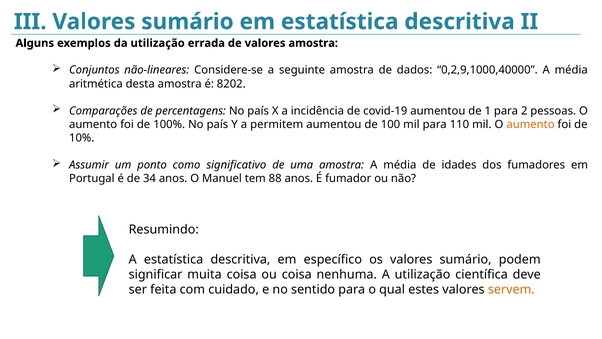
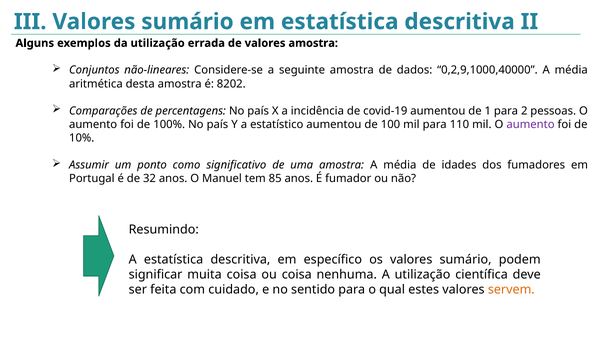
permitem: permitem -> estatístico (277, 124)
aumento colour: orange -> purple (531, 124)
34: 34 -> 32 (149, 179)
88: 88 -> 85 (275, 179)
